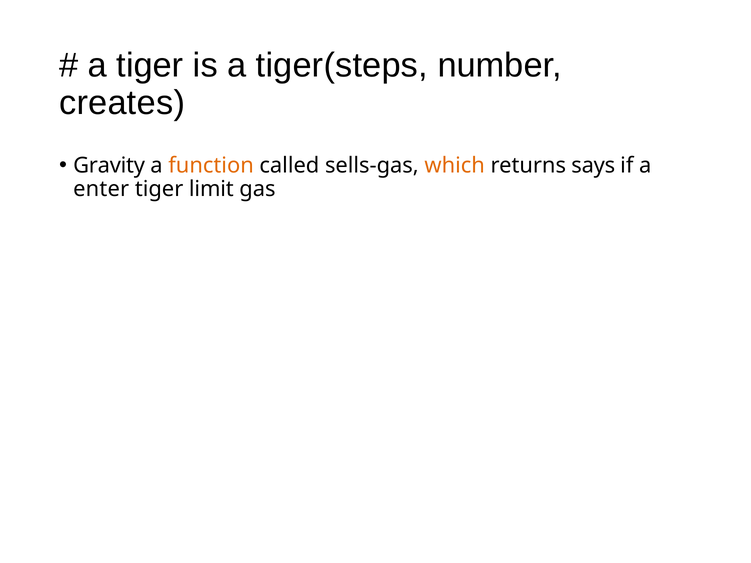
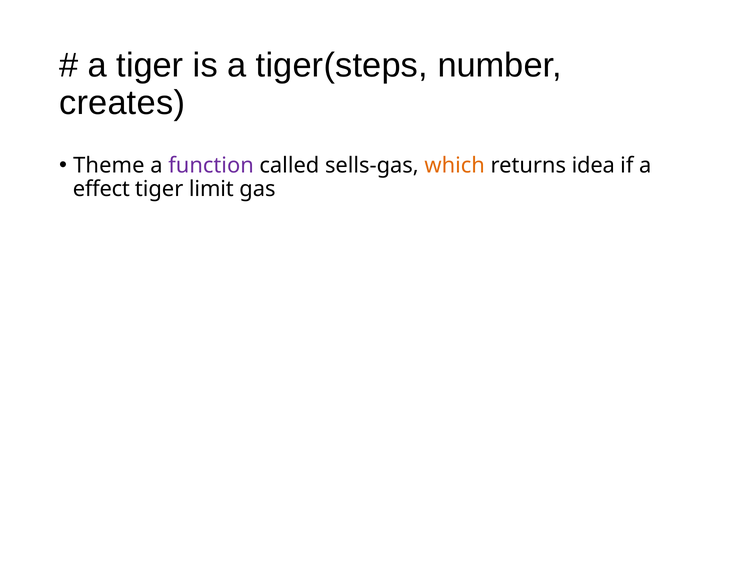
Gravity: Gravity -> Theme (109, 165)
function colour: orange -> purple (211, 165)
says: says -> idea (593, 165)
enter: enter -> effect (101, 189)
